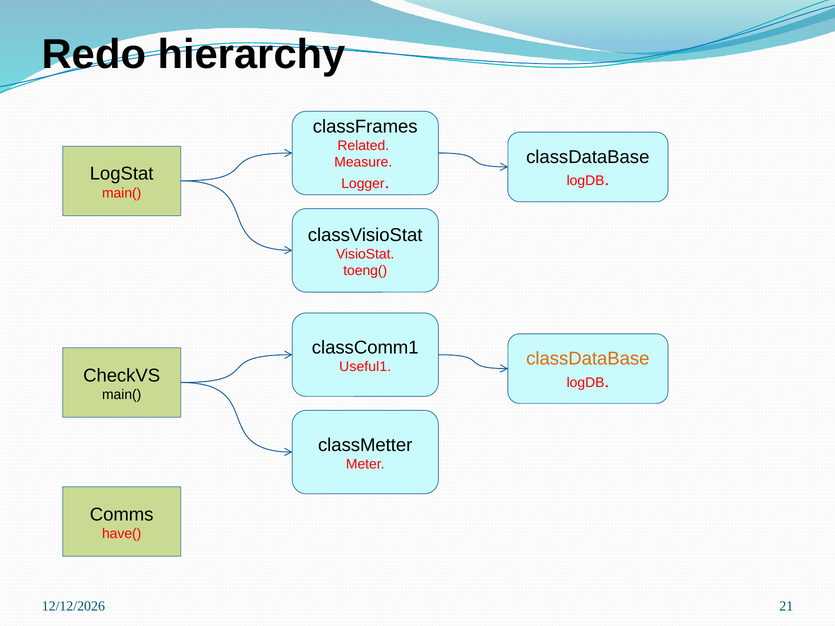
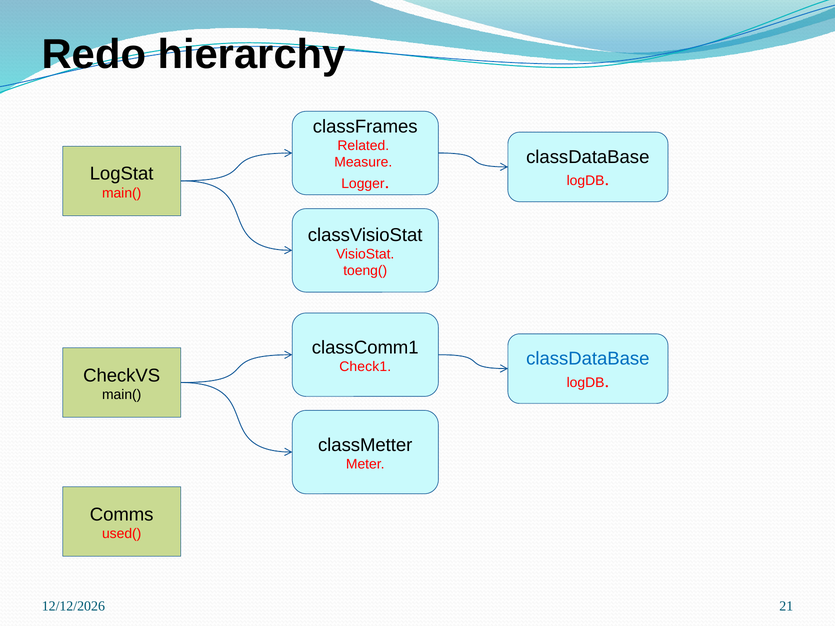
classDataBase colour: orange -> blue (588, 359)
Useful1: Useful1 -> Check1 (365, 367)
have(: have( -> used( (122, 534)
